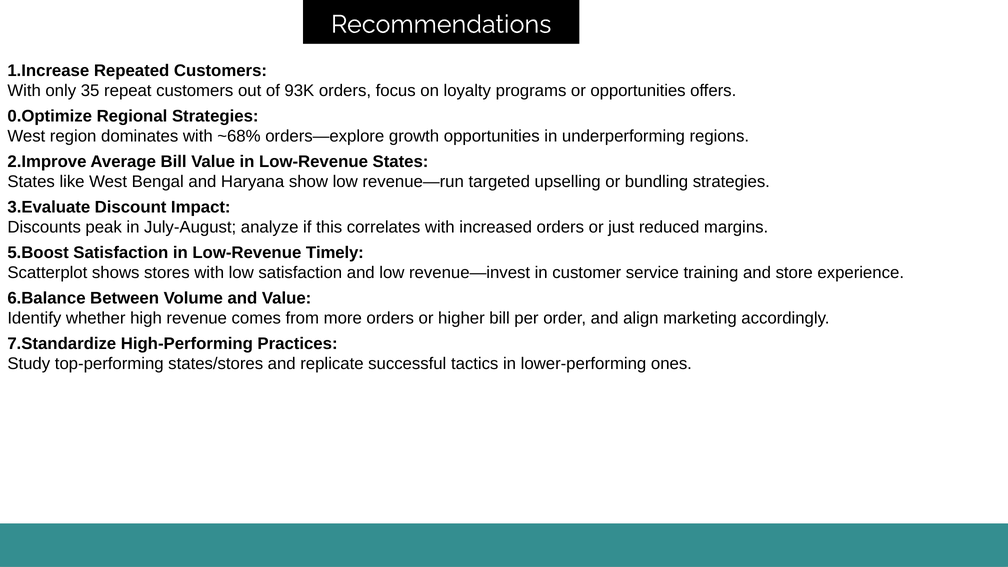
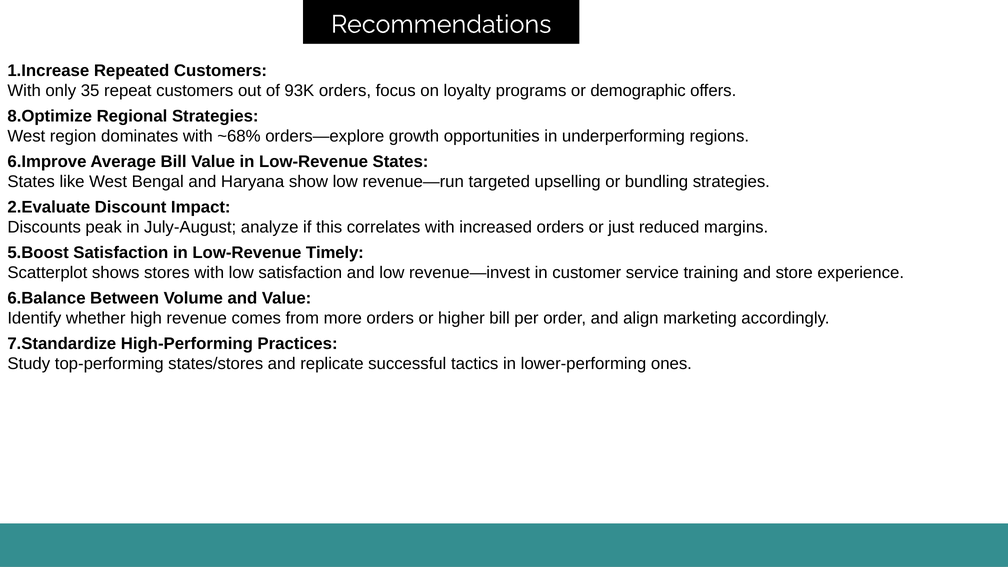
or opportunities: opportunities -> demographic (638, 91)
0.Optimize: 0.Optimize -> 8.Optimize (50, 116)
2.Improve: 2.Improve -> 6.Improve (47, 162)
3.Evaluate: 3.Evaluate -> 2.Evaluate (49, 207)
